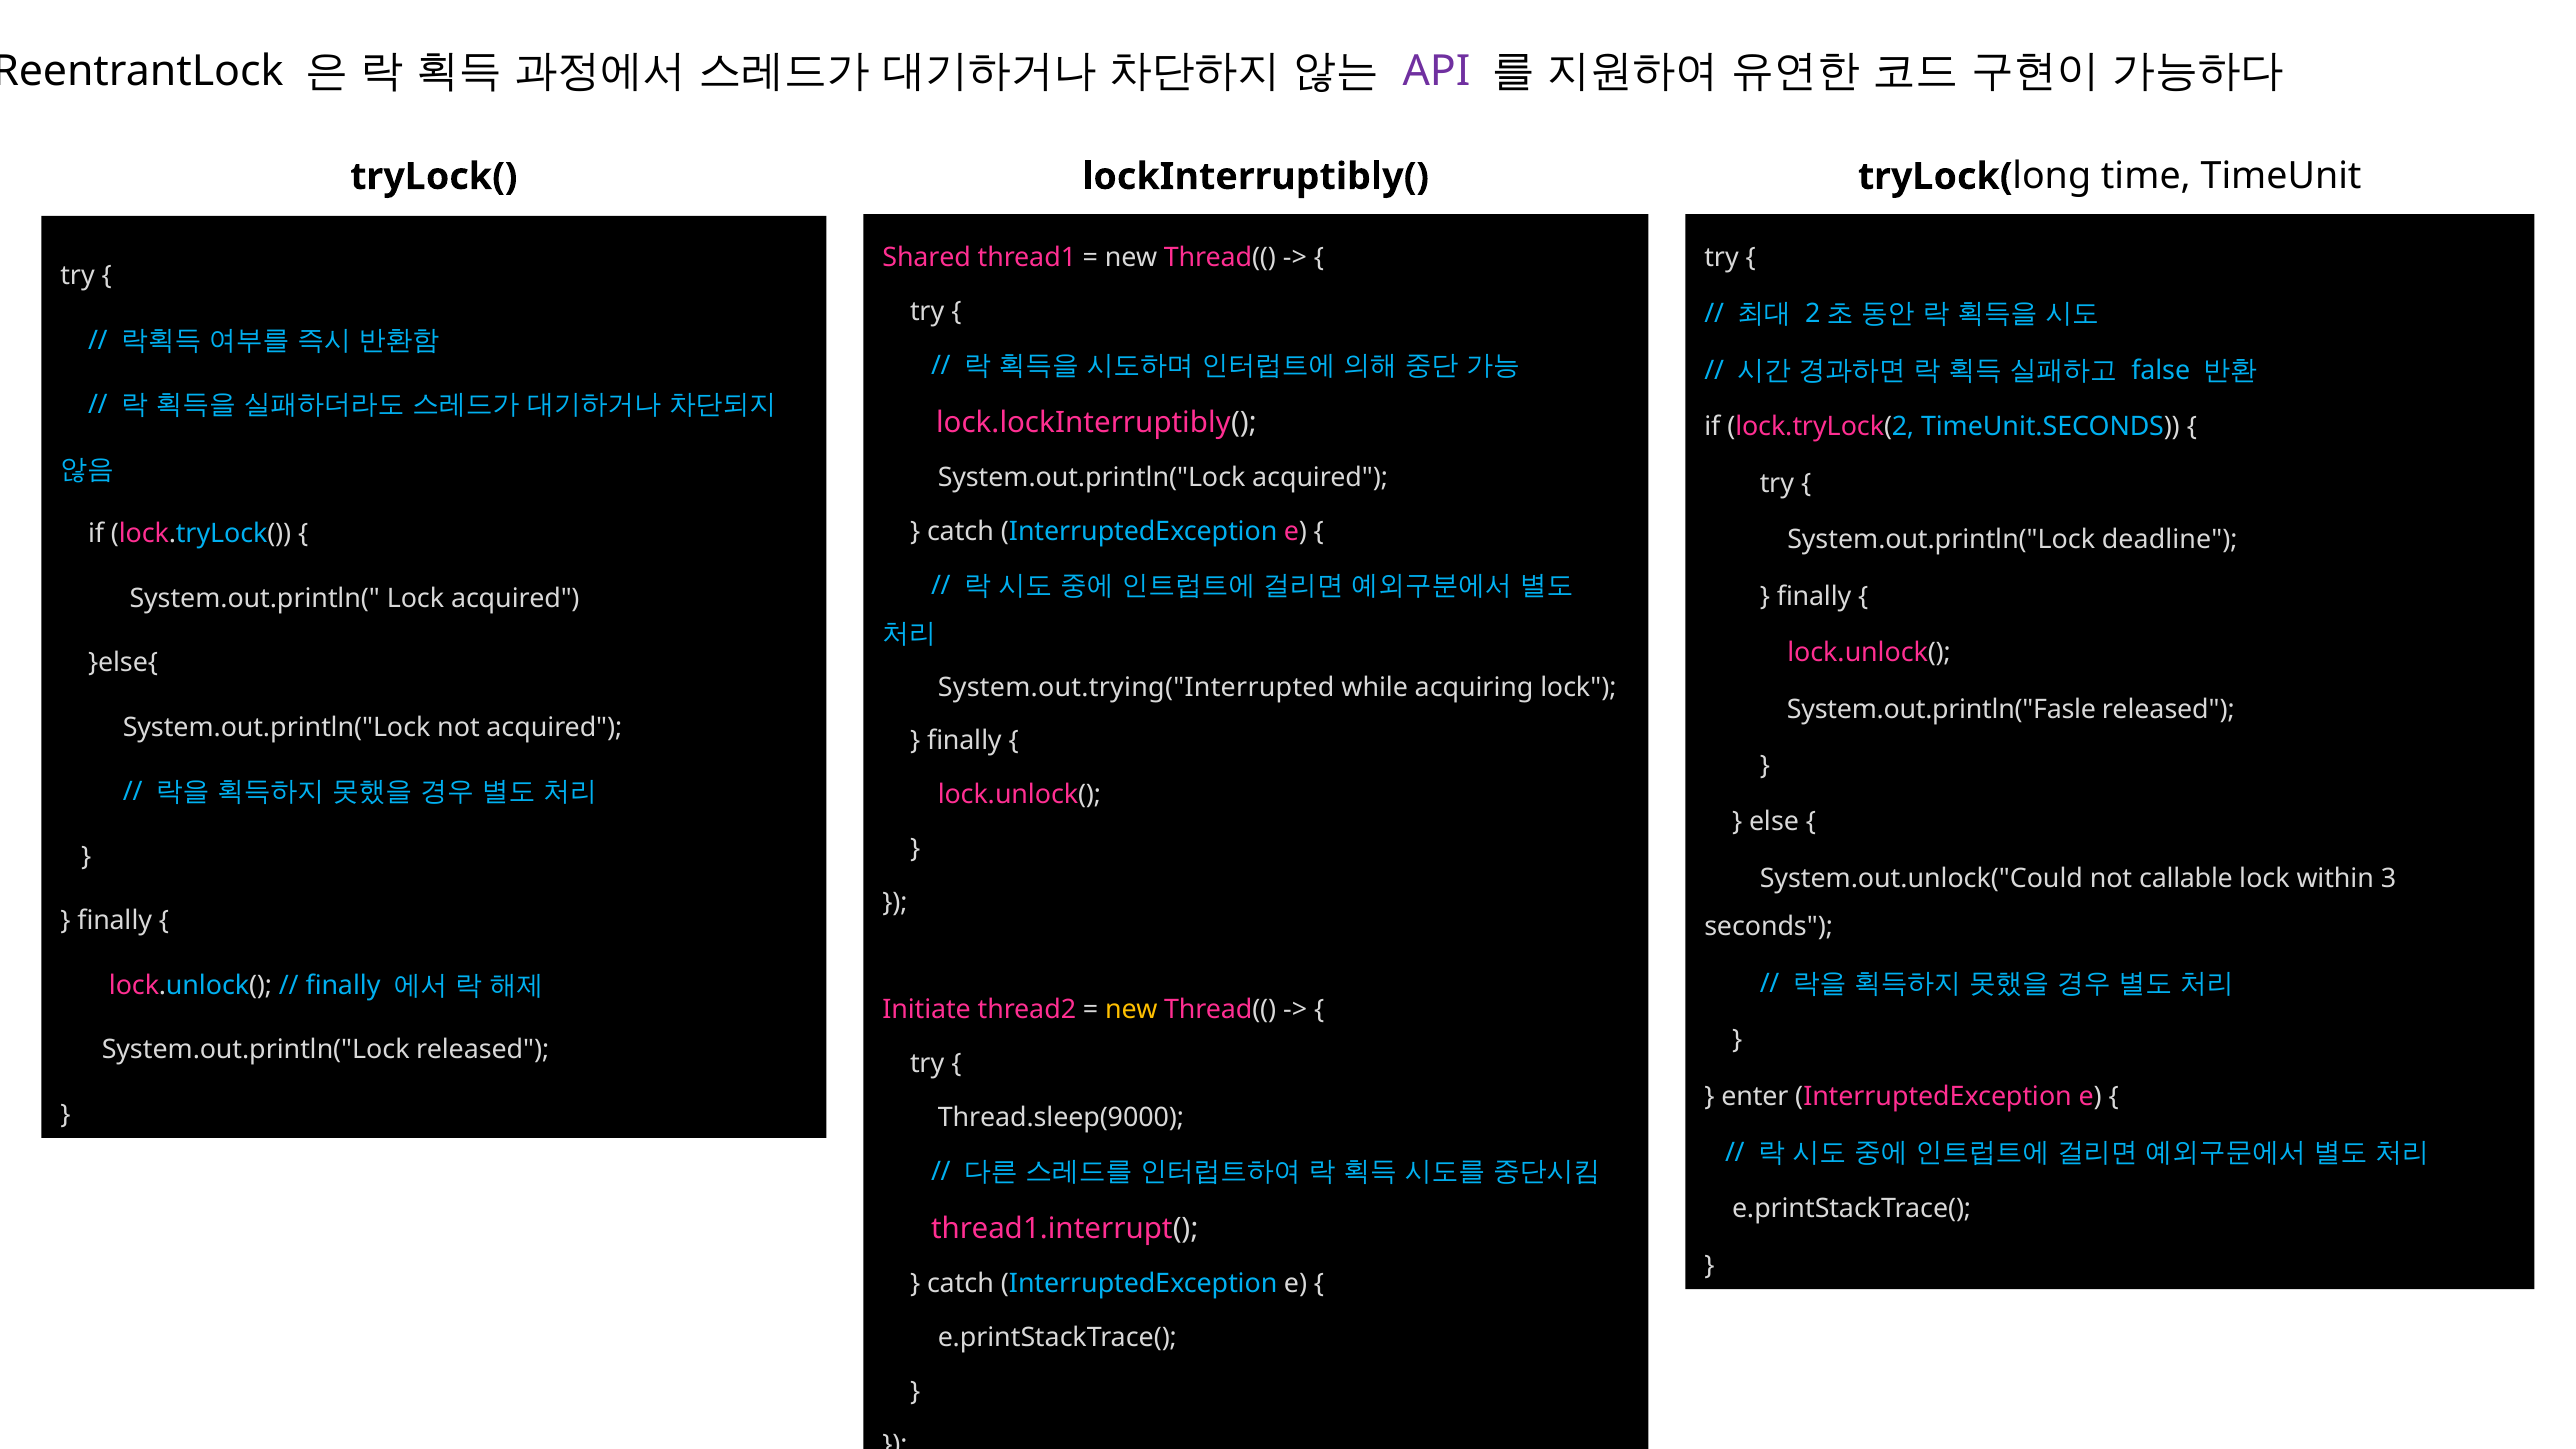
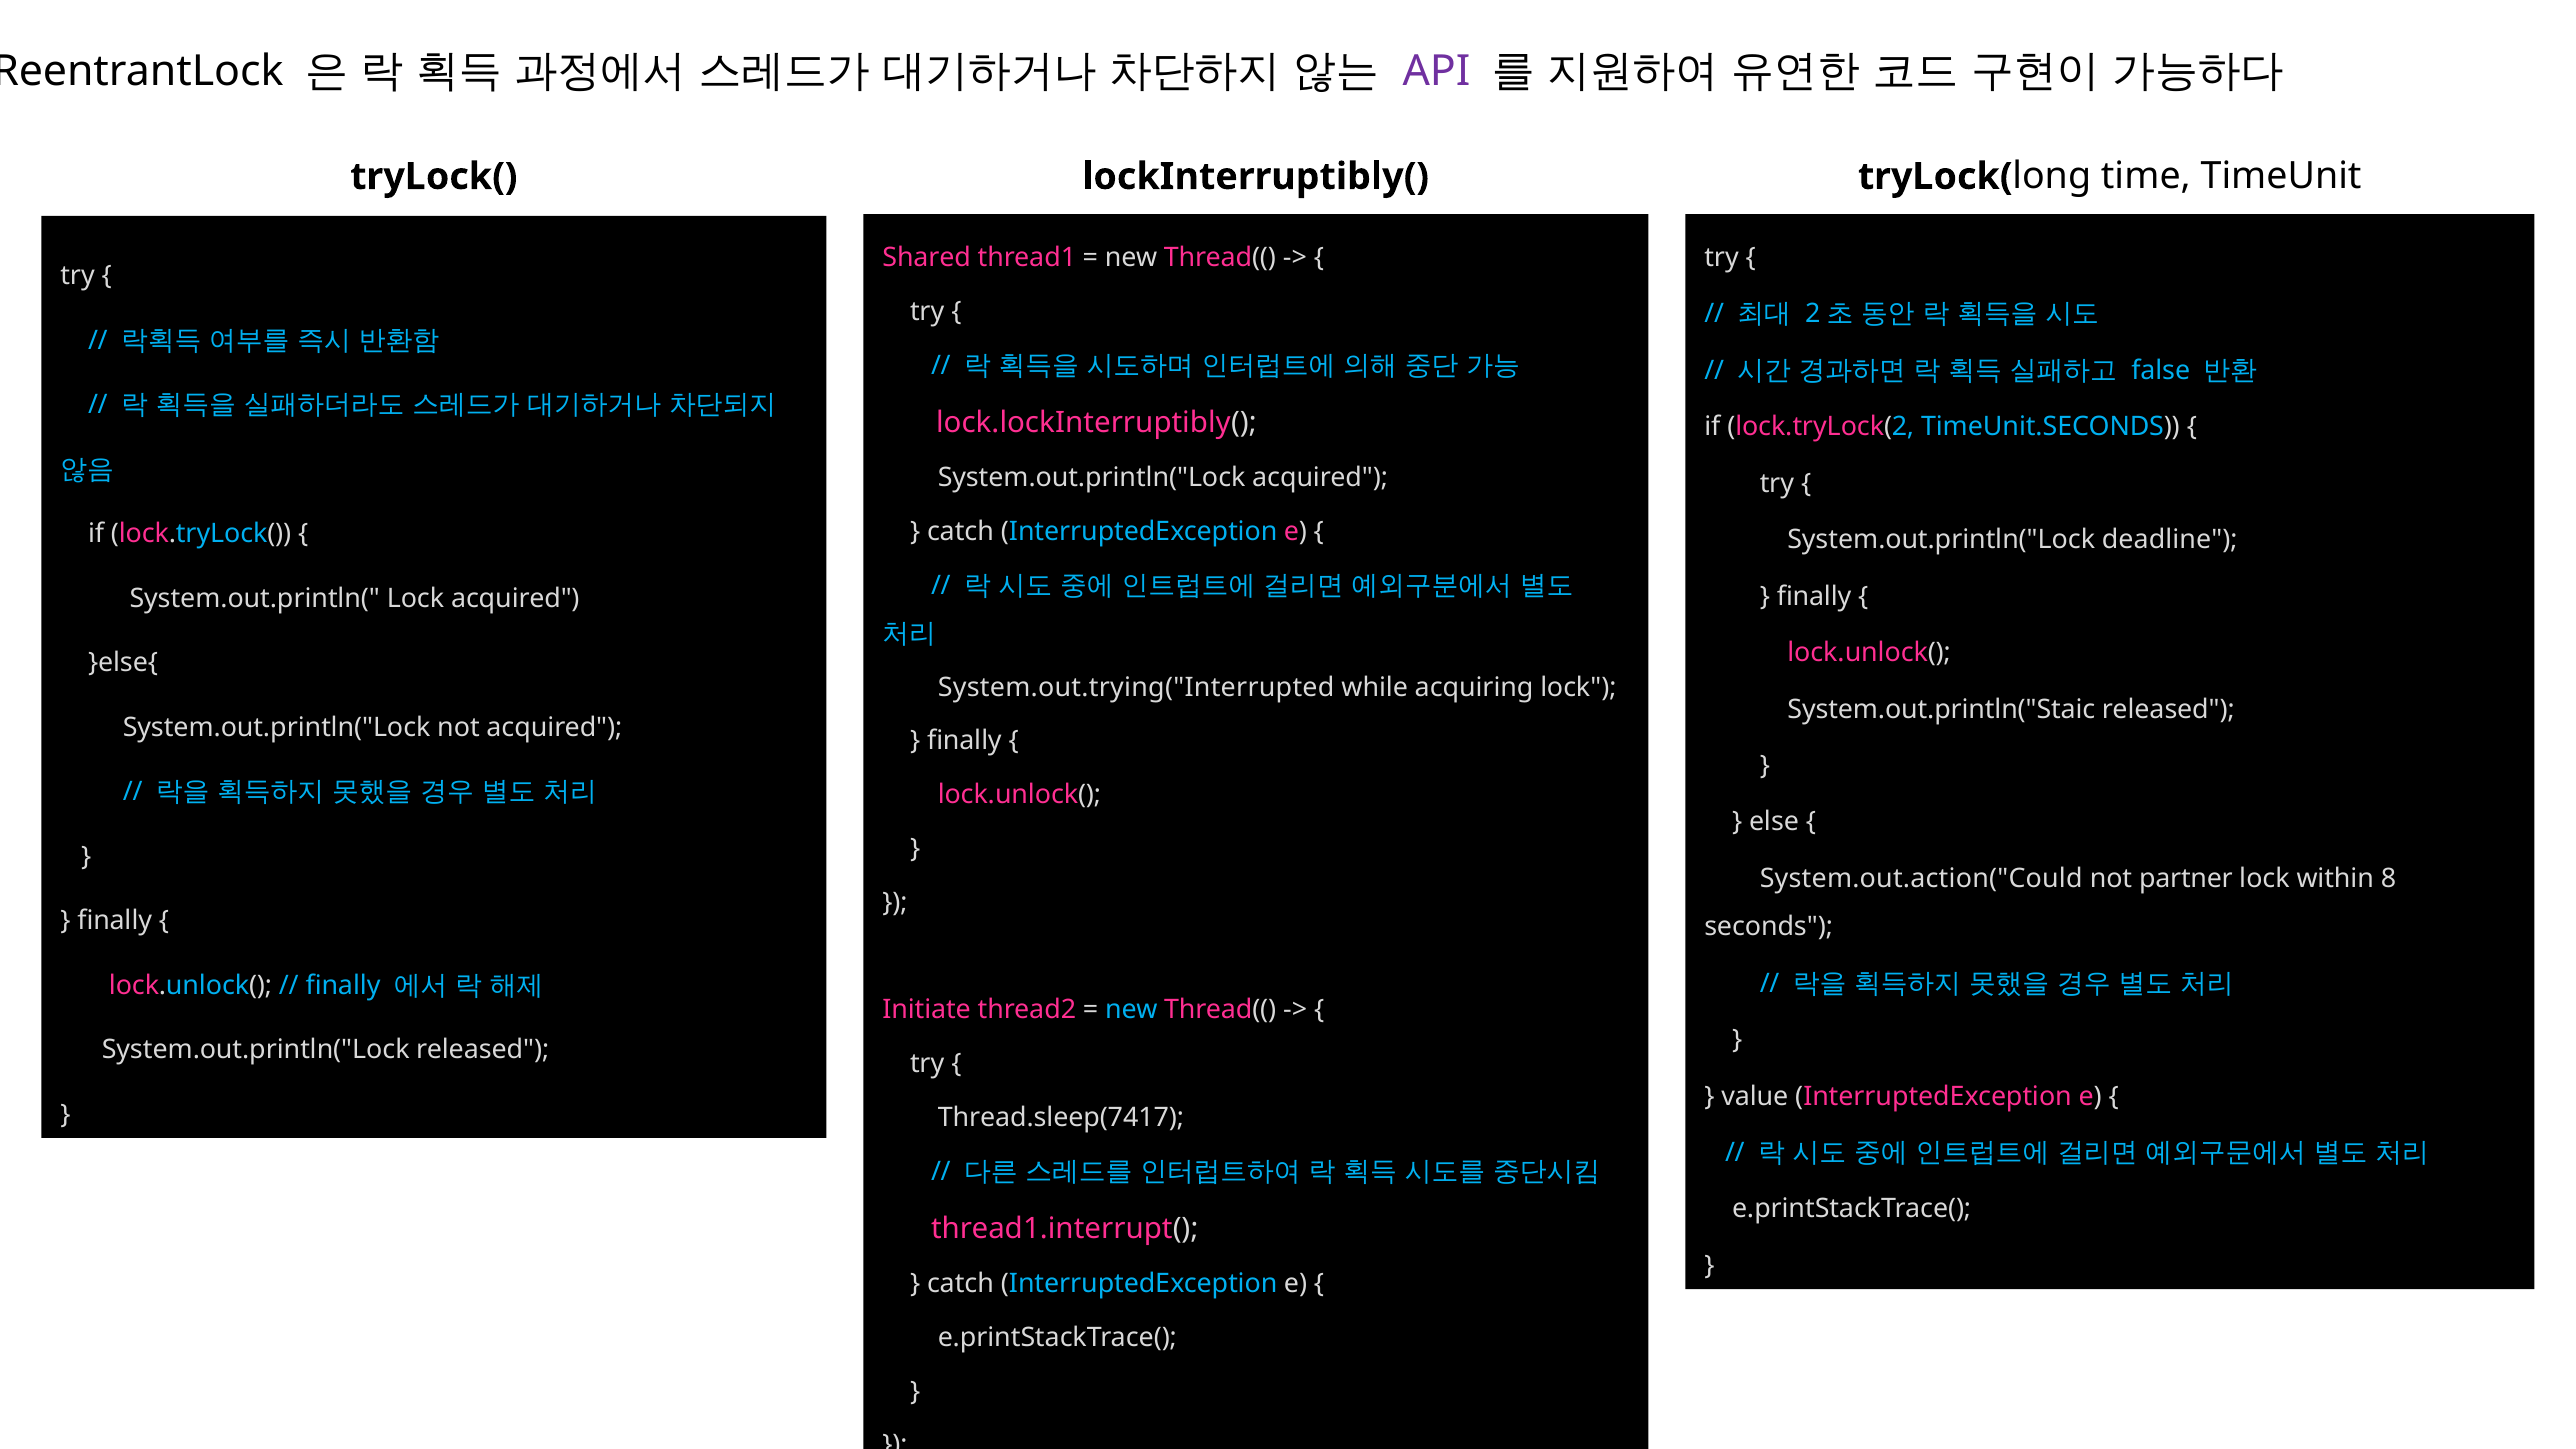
System.out.println("Fasle: System.out.println("Fasle -> System.out.println("Staic (1941, 709)
System.out.unlock("Could: System.out.unlock("Could -> System.out.action("Could (1921, 878)
callable: callable -> partner (2186, 878)
3: 3 -> 8 (2389, 878)
new colour: yellow -> light blue (1131, 1010)
enter: enter -> value (1755, 1096)
Thread.sleep(9000: Thread.sleep(9000 -> Thread.sleep(7417 (1061, 1118)
